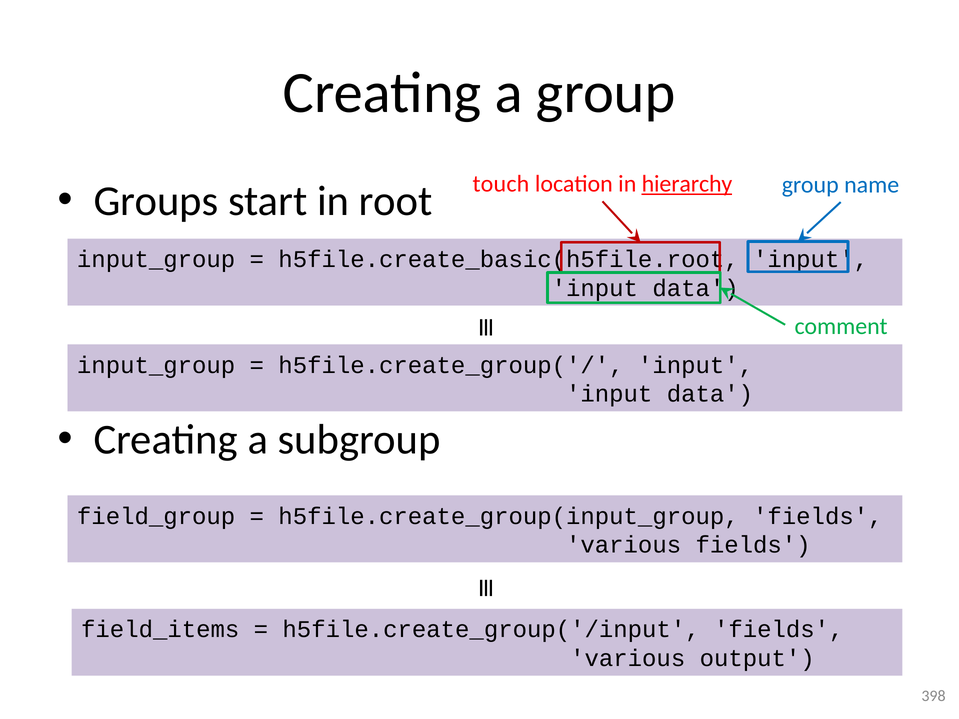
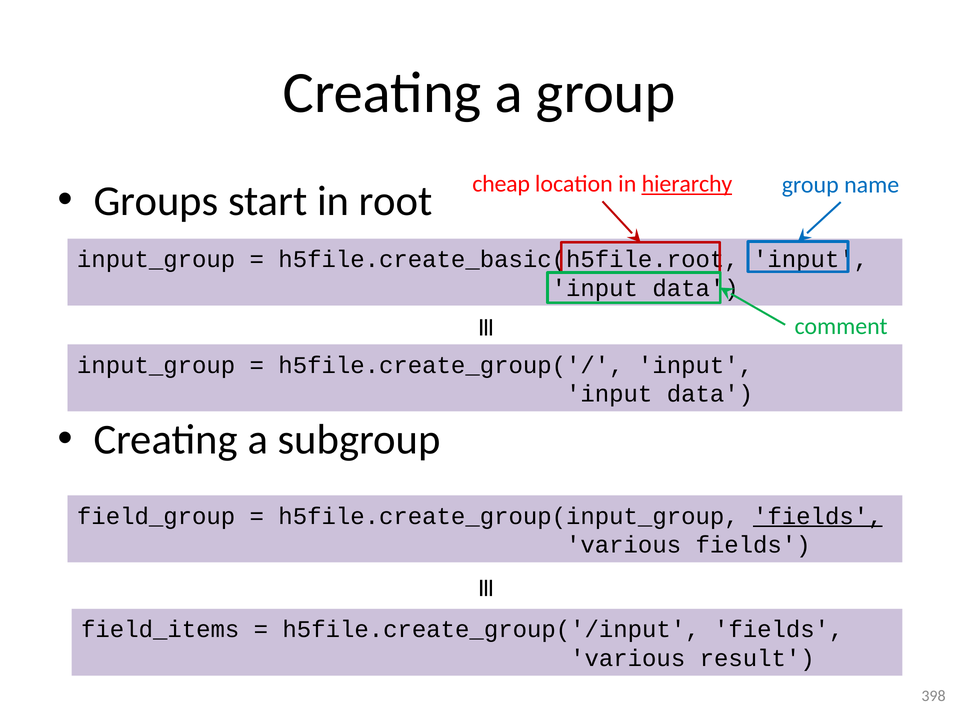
touch: touch -> cheap (501, 184)
fields underline: none -> present (818, 516)
output: output -> result (757, 659)
